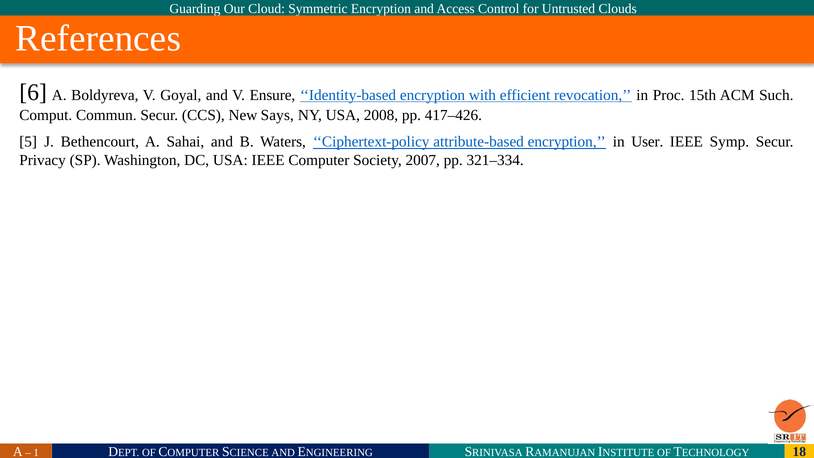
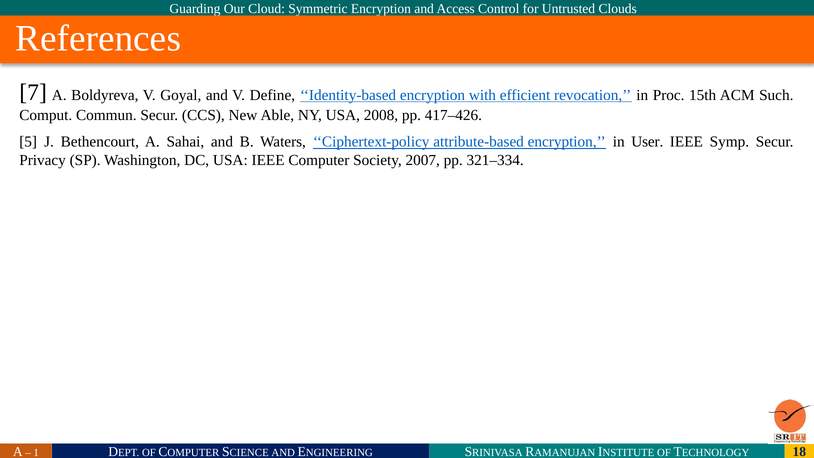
6: 6 -> 7 (33, 92)
Ensure: Ensure -> Define (272, 95)
Says: Says -> Able (277, 115)
